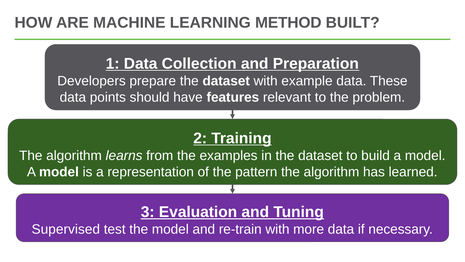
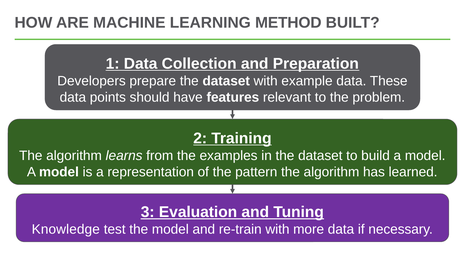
Supervised: Supervised -> Knowledge (66, 229)
